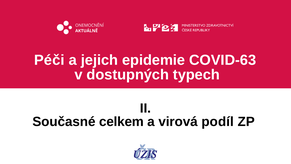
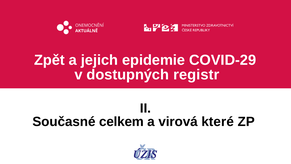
Péči: Péči -> Zpět (49, 60)
COVID-63: COVID-63 -> COVID-29 (223, 60)
typech: typech -> registr (196, 75)
podíl: podíl -> které (218, 122)
